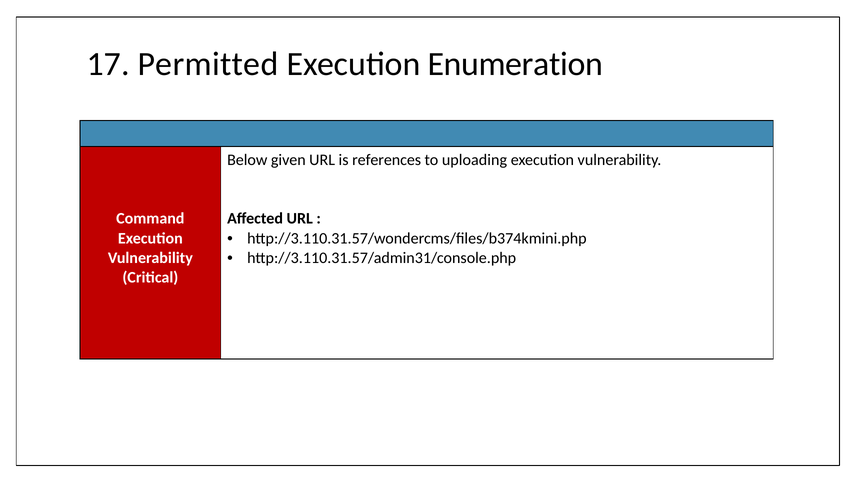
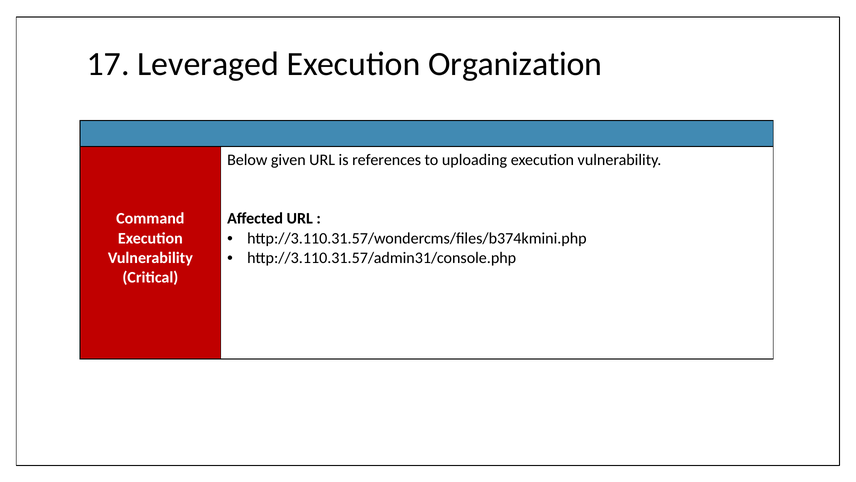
Permitted: Permitted -> Leveraged (208, 64)
Enumeration: Enumeration -> Organization (515, 64)
